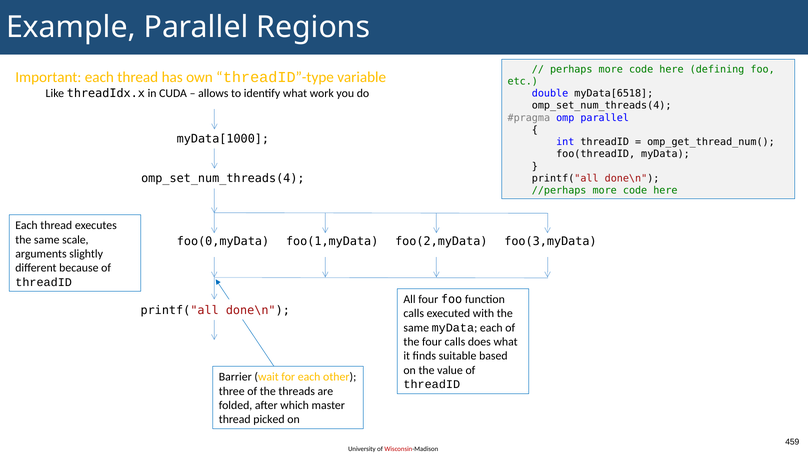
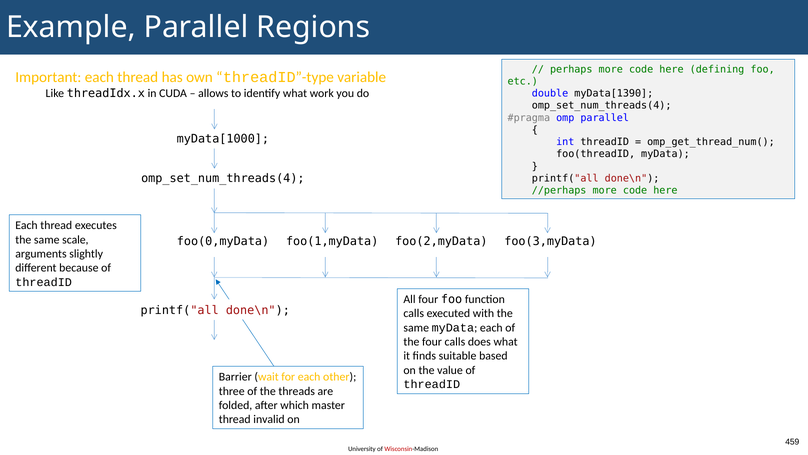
myData[6518: myData[6518 -> myData[1390 (614, 93)
picked: picked -> invalid (269, 419)
